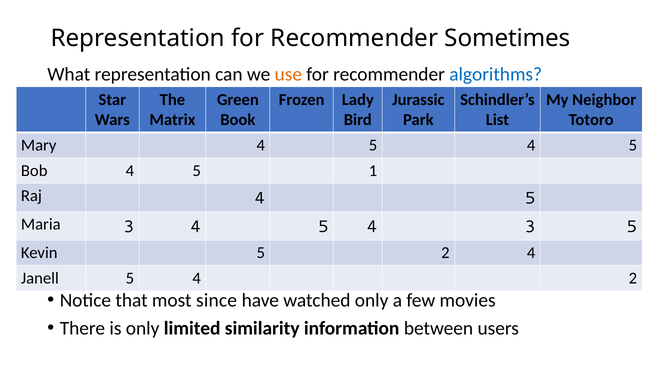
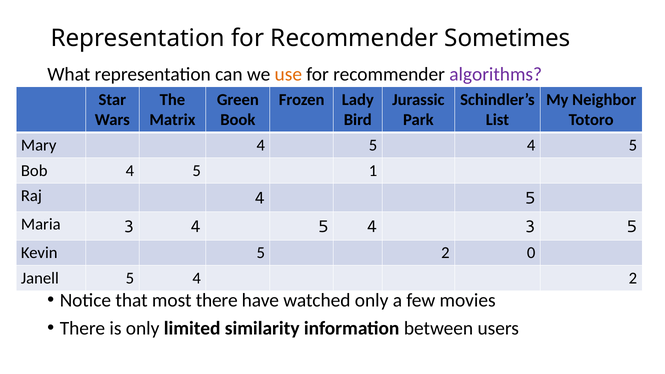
algorithms colour: blue -> purple (496, 74)
2 4: 4 -> 0 (531, 253)
most since: since -> there (217, 300)
